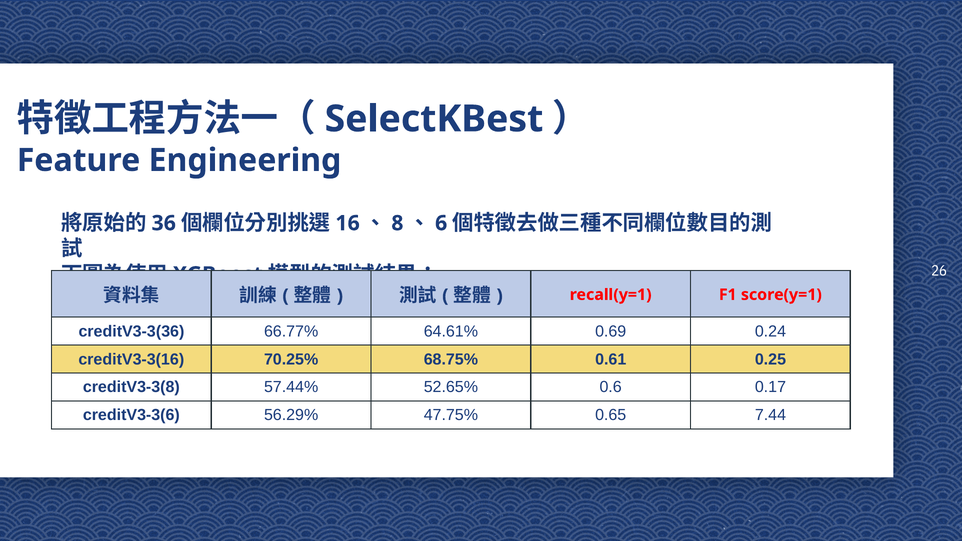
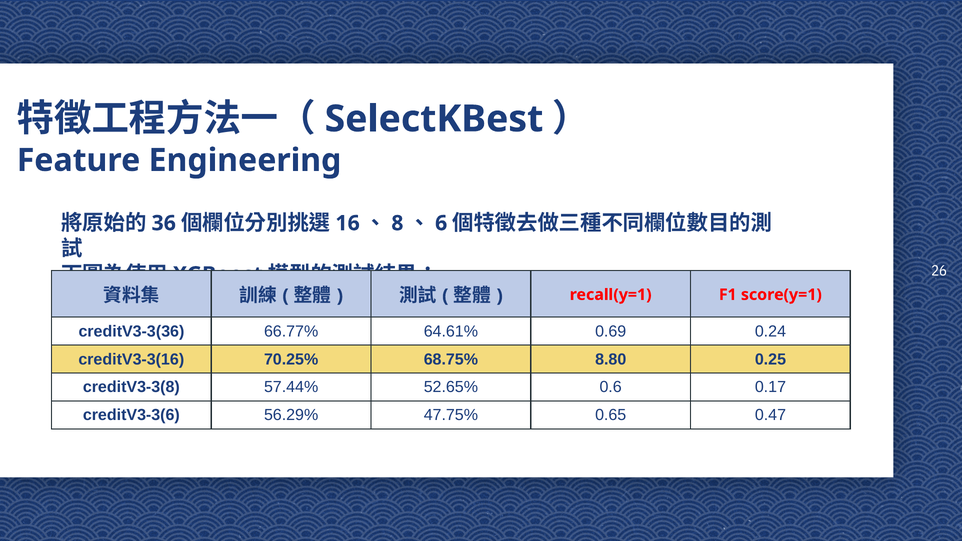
0.61: 0.61 -> 8.80 (611, 359)
7.44: 7.44 -> 0.47 (770, 415)
